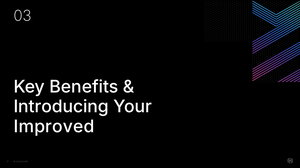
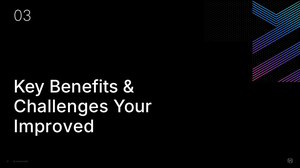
Introducing: Introducing -> Challenges (61, 107)
